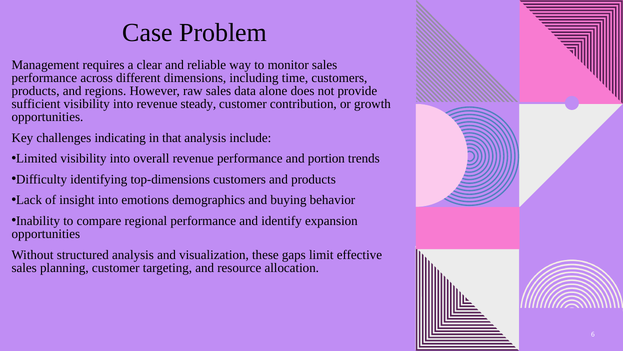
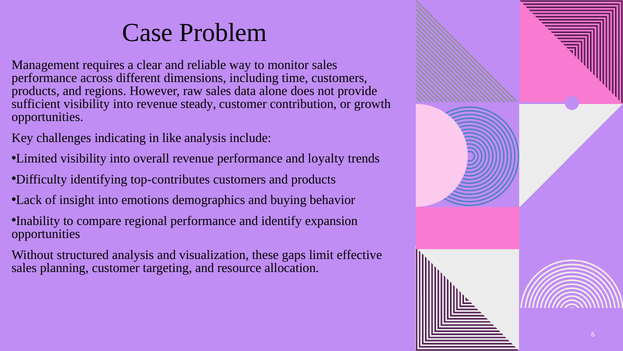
that: that -> like (172, 138)
portion: portion -> loyalty (326, 158)
top-dimensions: top-dimensions -> top-contributes (170, 179)
